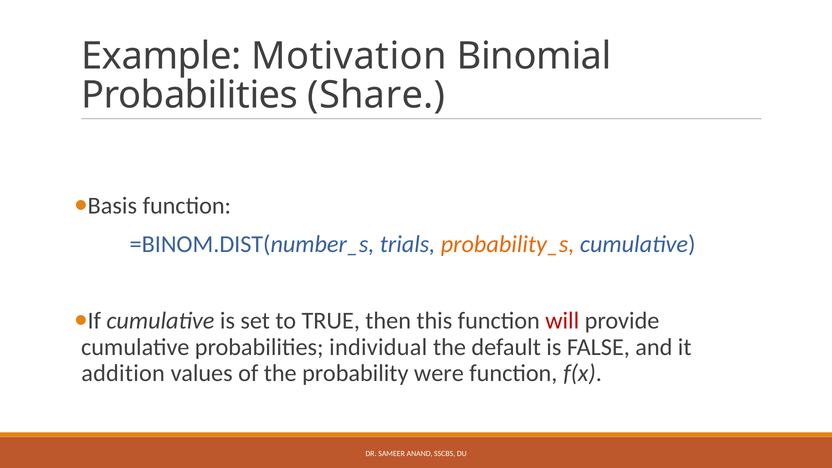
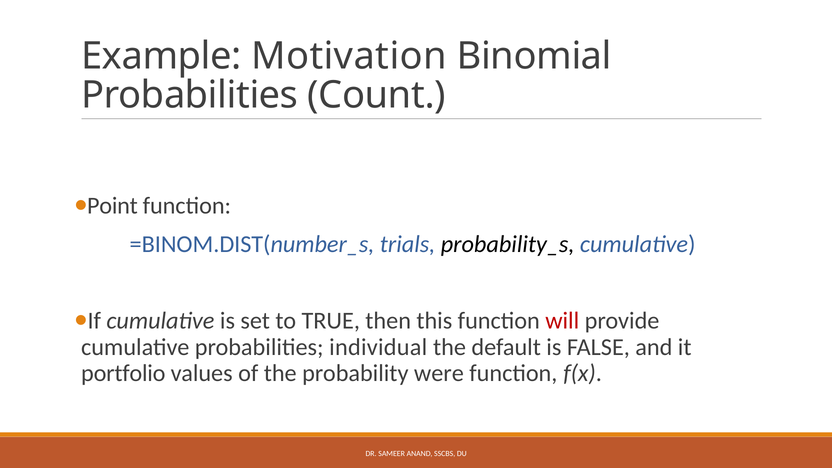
Share: Share -> Count (377, 95)
Basis: Basis -> Point (112, 206)
probability_s colour: orange -> black (508, 244)
addition: addition -> portfolio (123, 373)
